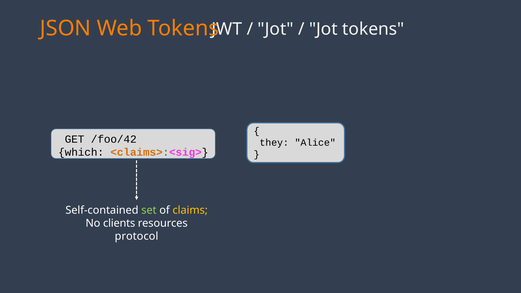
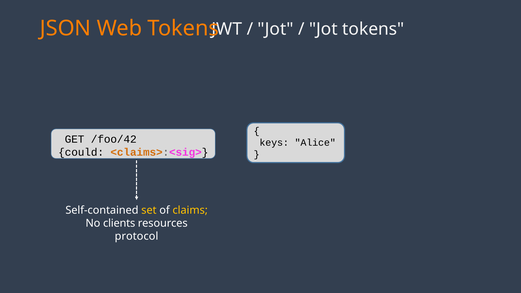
they: they -> keys (274, 143)
which: which -> could (81, 152)
set colour: light green -> yellow (149, 210)
